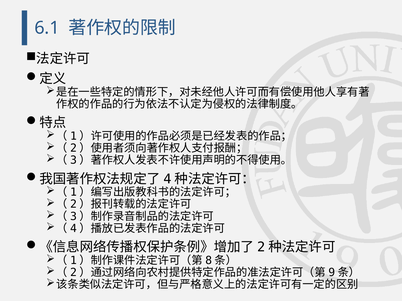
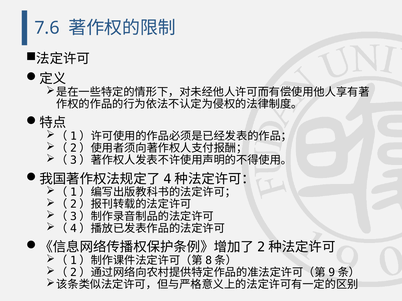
6.1: 6.1 -> 7.6 (47, 28)
